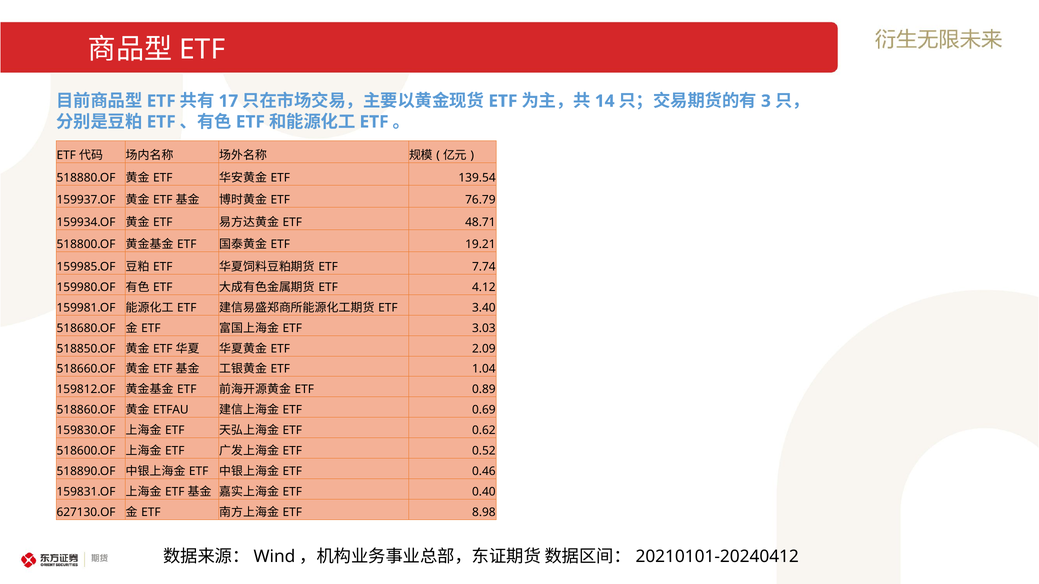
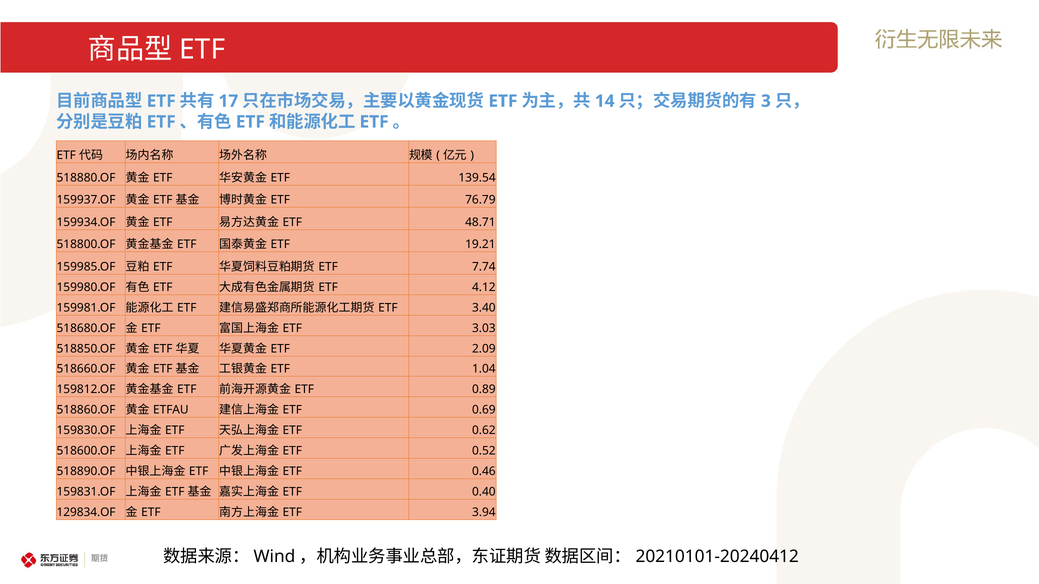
627130.OF: 627130.OF -> 129834.OF (86, 513)
8.98: 8.98 -> 3.94 (484, 513)
